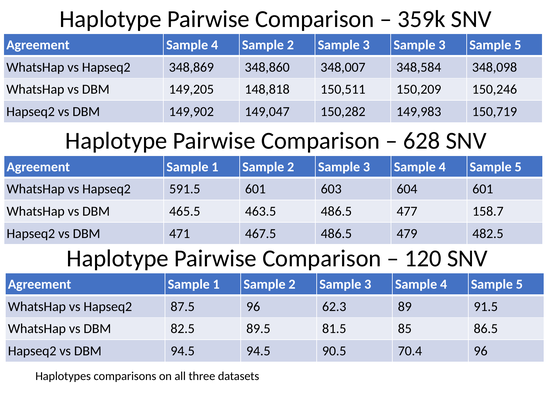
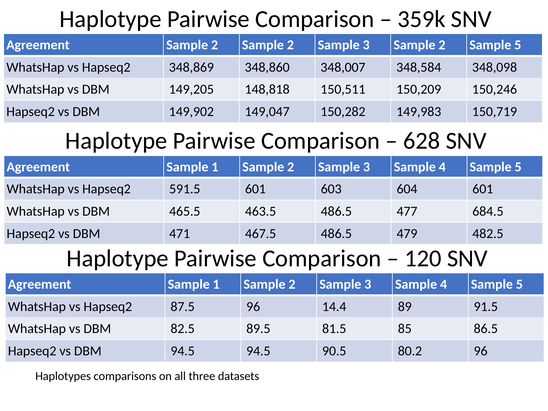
Agreement Sample 4: 4 -> 2 (215, 45)
3 Sample 3: 3 -> 2 (442, 45)
158.7: 158.7 -> 684.5 (488, 211)
62.3: 62.3 -> 14.4 (334, 307)
70.4: 70.4 -> 80.2 (410, 351)
